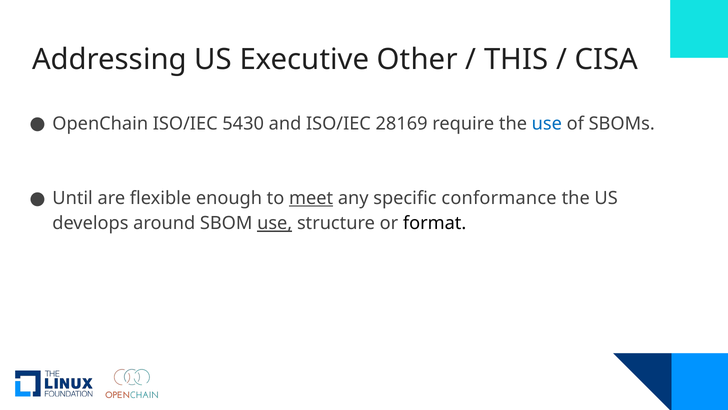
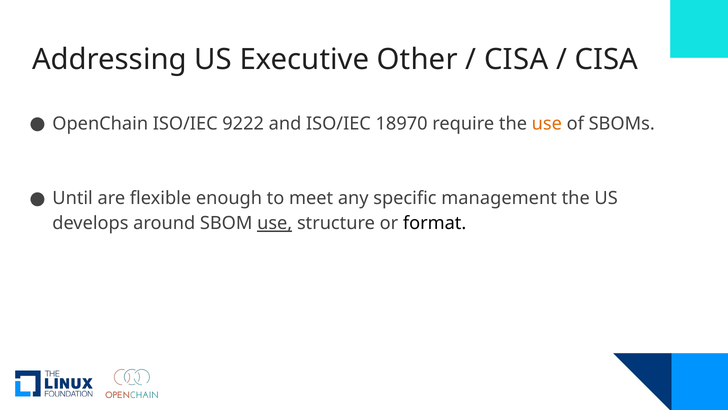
THIS: THIS -> CISA (516, 60)
5430: 5430 -> 9222 (243, 124)
28169: 28169 -> 18970 (402, 124)
use colour: blue -> orange (547, 124)
meet underline: present -> none (311, 198)
conformance: conformance -> management (499, 198)
